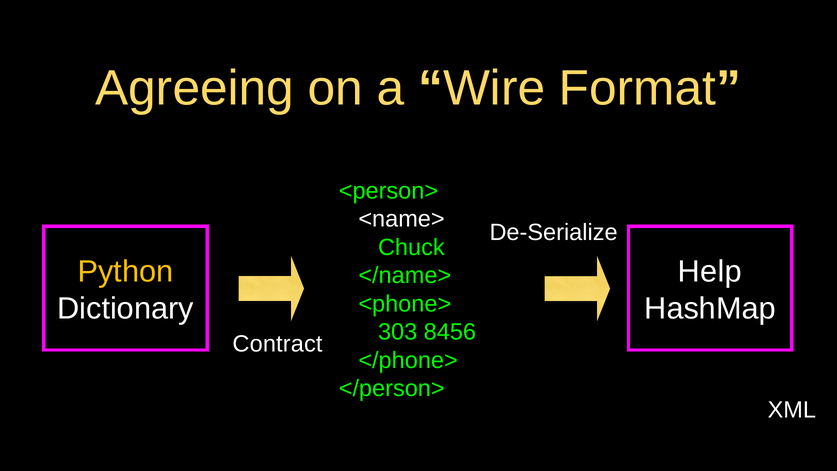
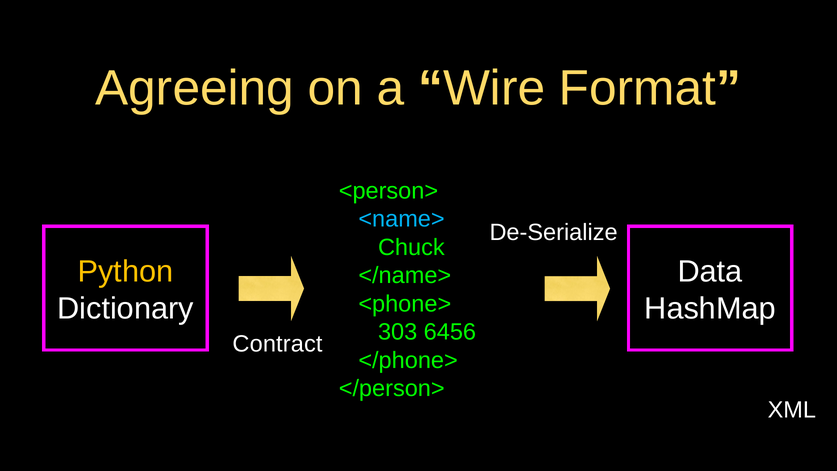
<name> colour: white -> light blue (402, 219)
Help: Help -> Data (710, 272)
8456: 8456 -> 6456 (450, 332)
